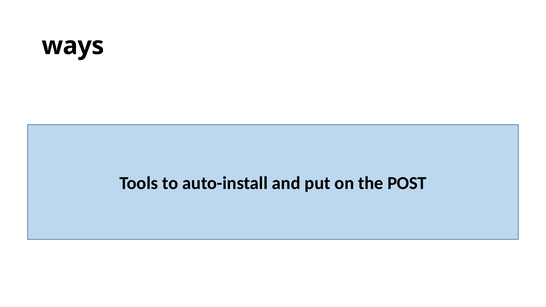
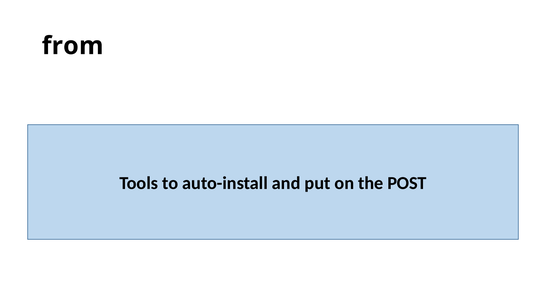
ways: ways -> from (73, 46)
